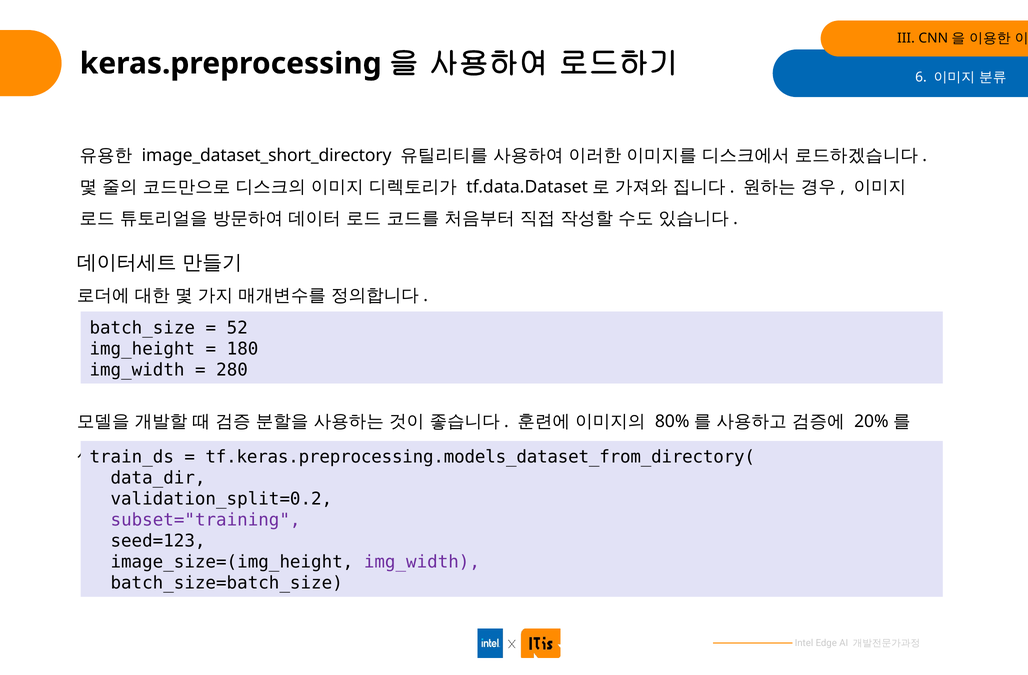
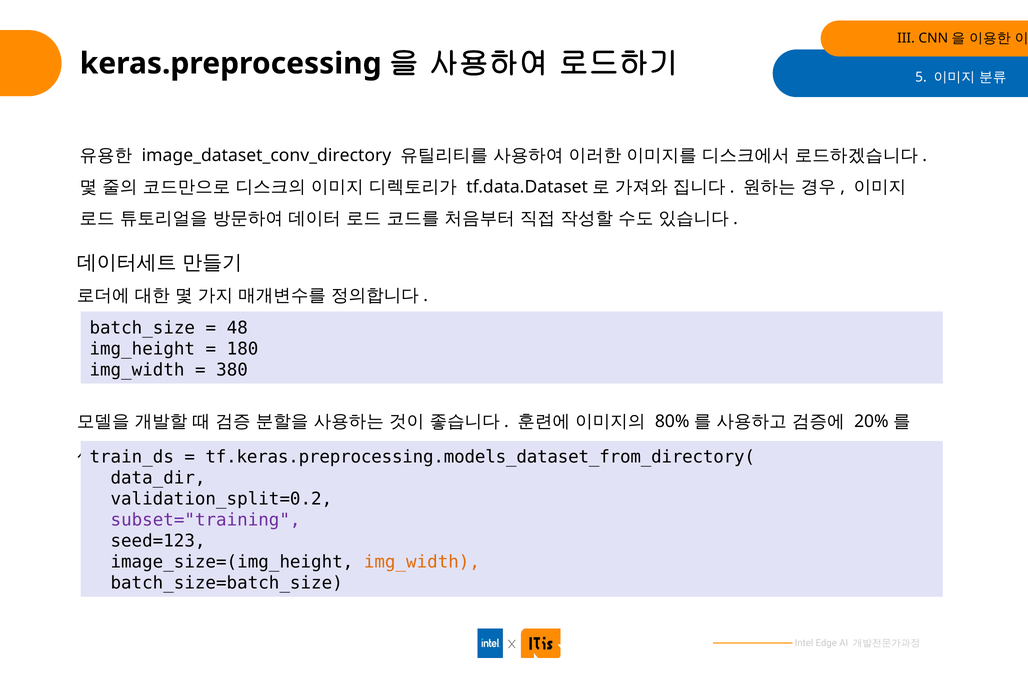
6: 6 -> 5 (921, 77)
image_dataset_short_directory: image_dataset_short_directory -> image_dataset_conv_directory (266, 155)
52: 52 -> 48 (237, 328)
280: 280 -> 380 (232, 370)
img_width colour: purple -> orange (422, 562)
